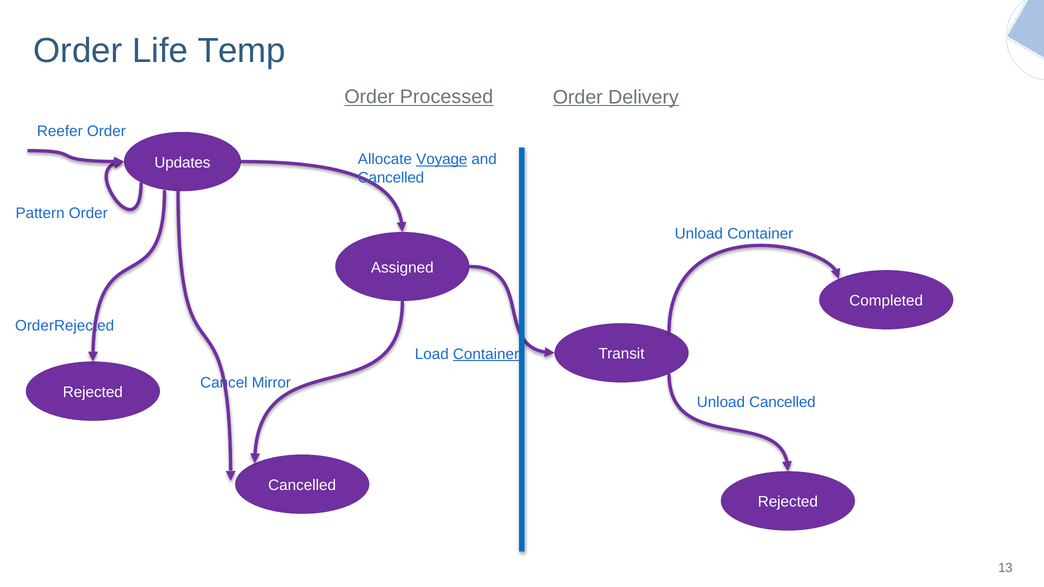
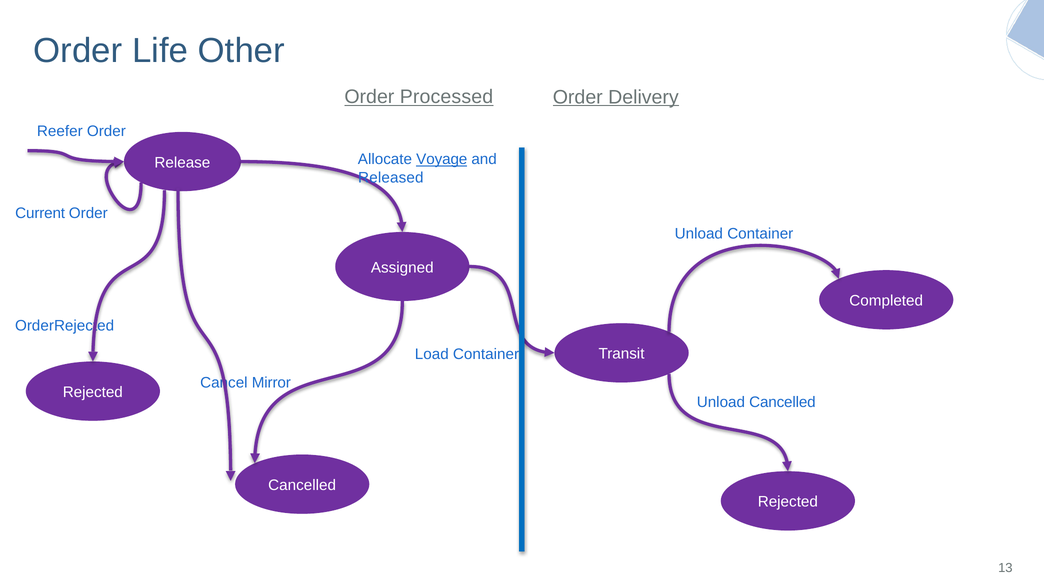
Temp: Temp -> Other (241, 51)
Updates: Updates -> Release (182, 163)
Cancelled: Cancelled -> Released (391, 178)
Pattern: Pattern -> Current (40, 213)
Container underline: present -> none (486, 354)
